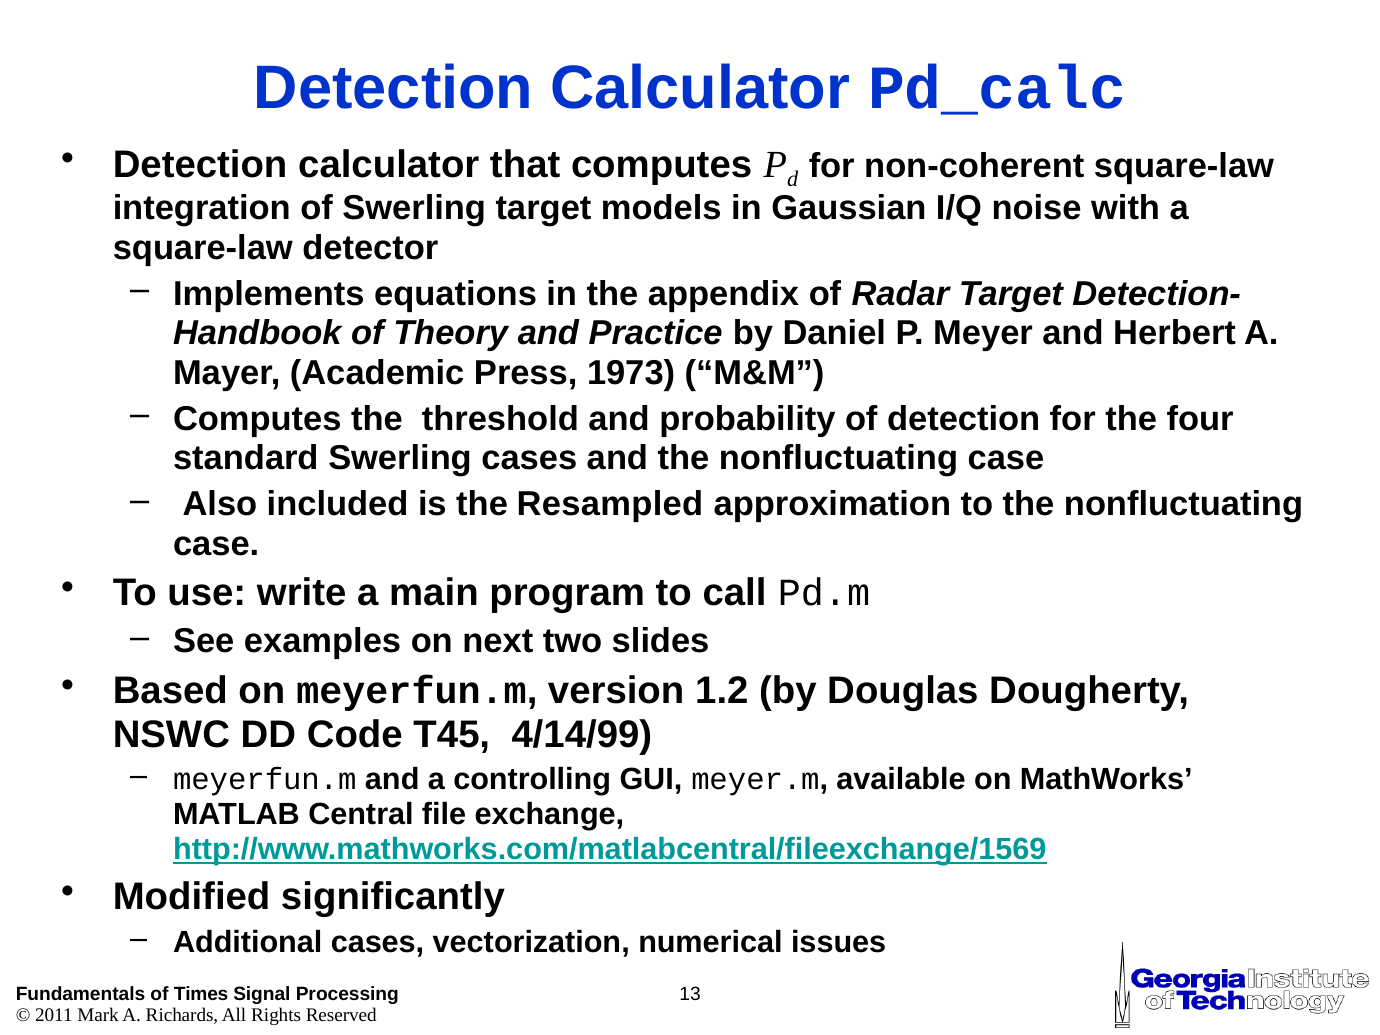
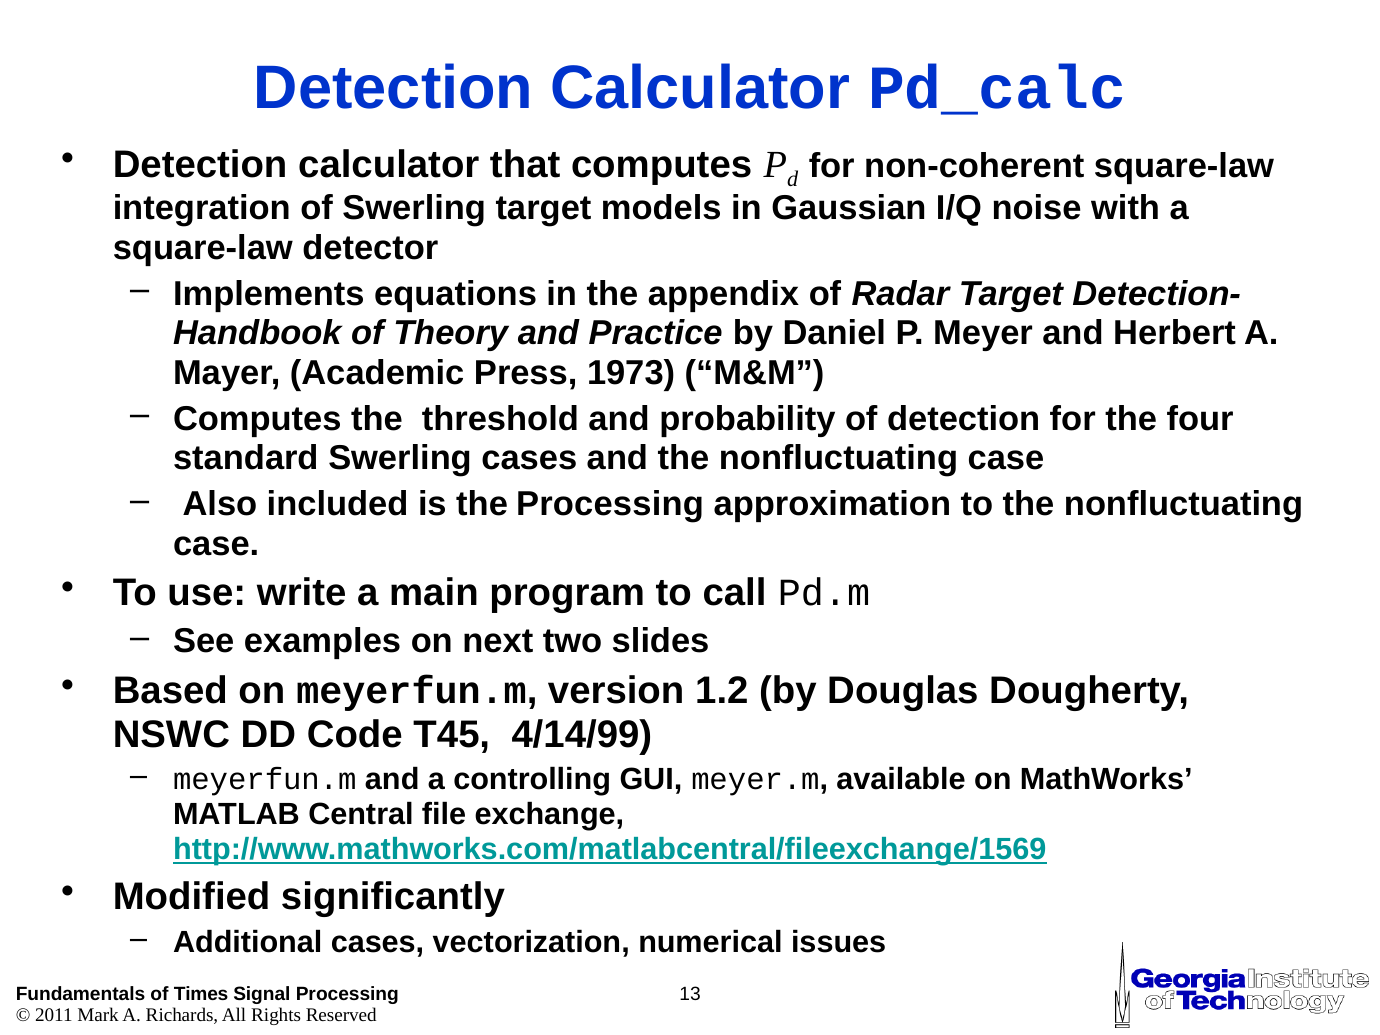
the Resampled: Resampled -> Processing (610, 504)
